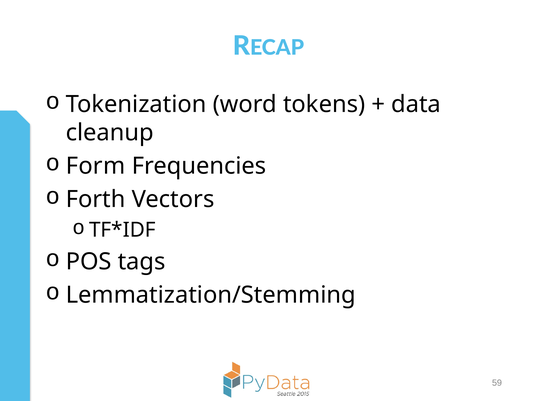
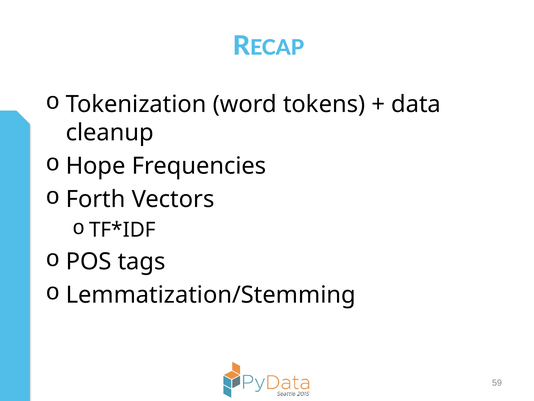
Form: Form -> Hope (96, 166)
